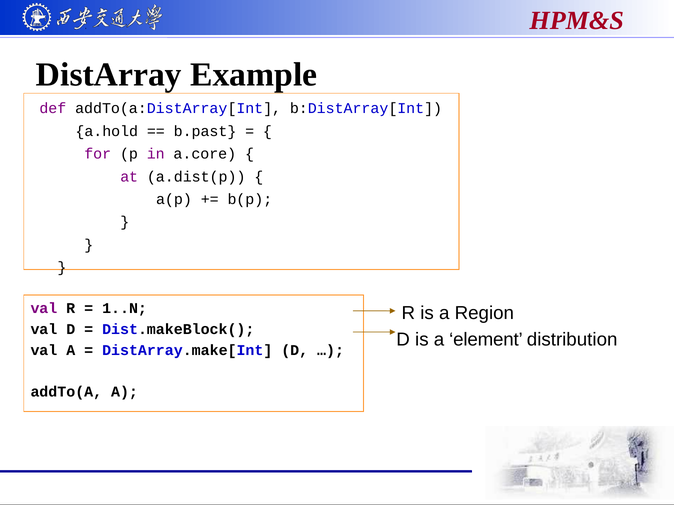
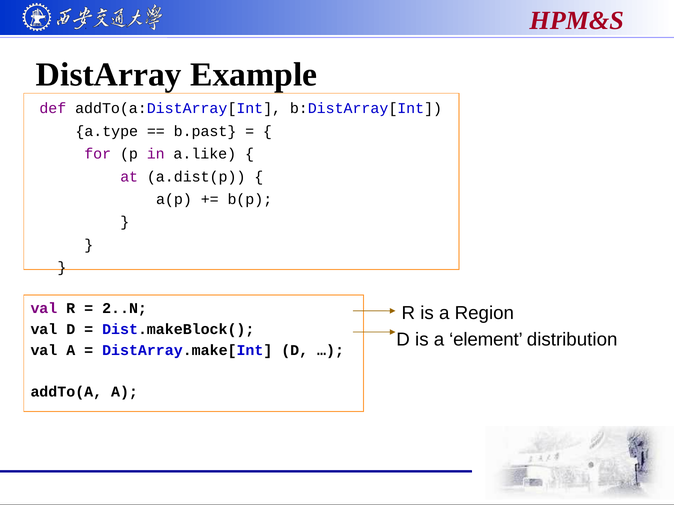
a.hold: a.hold -> a.type (107, 131)
a.core: a.core -> a.like (205, 154)
1..N: 1..N -> 2..N (125, 309)
